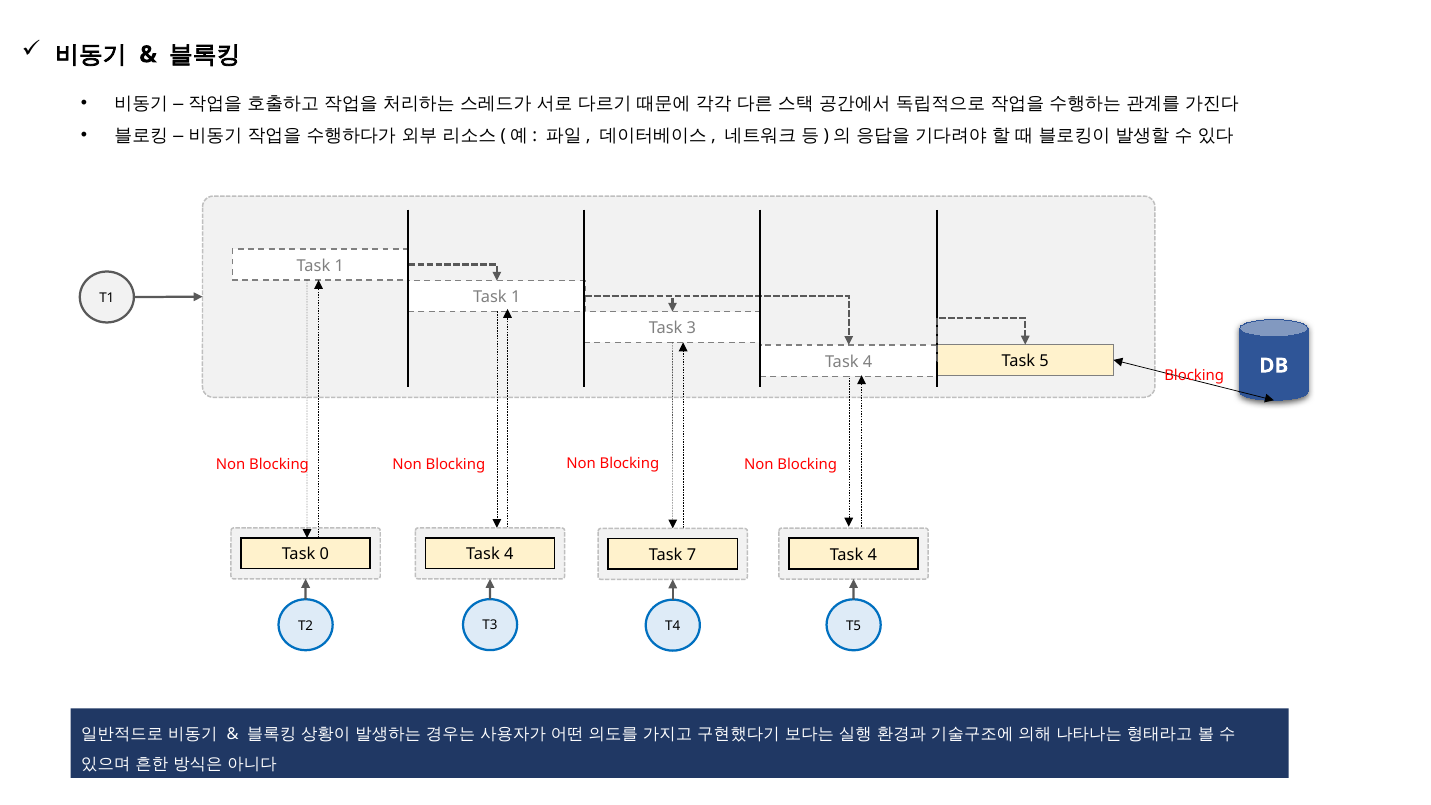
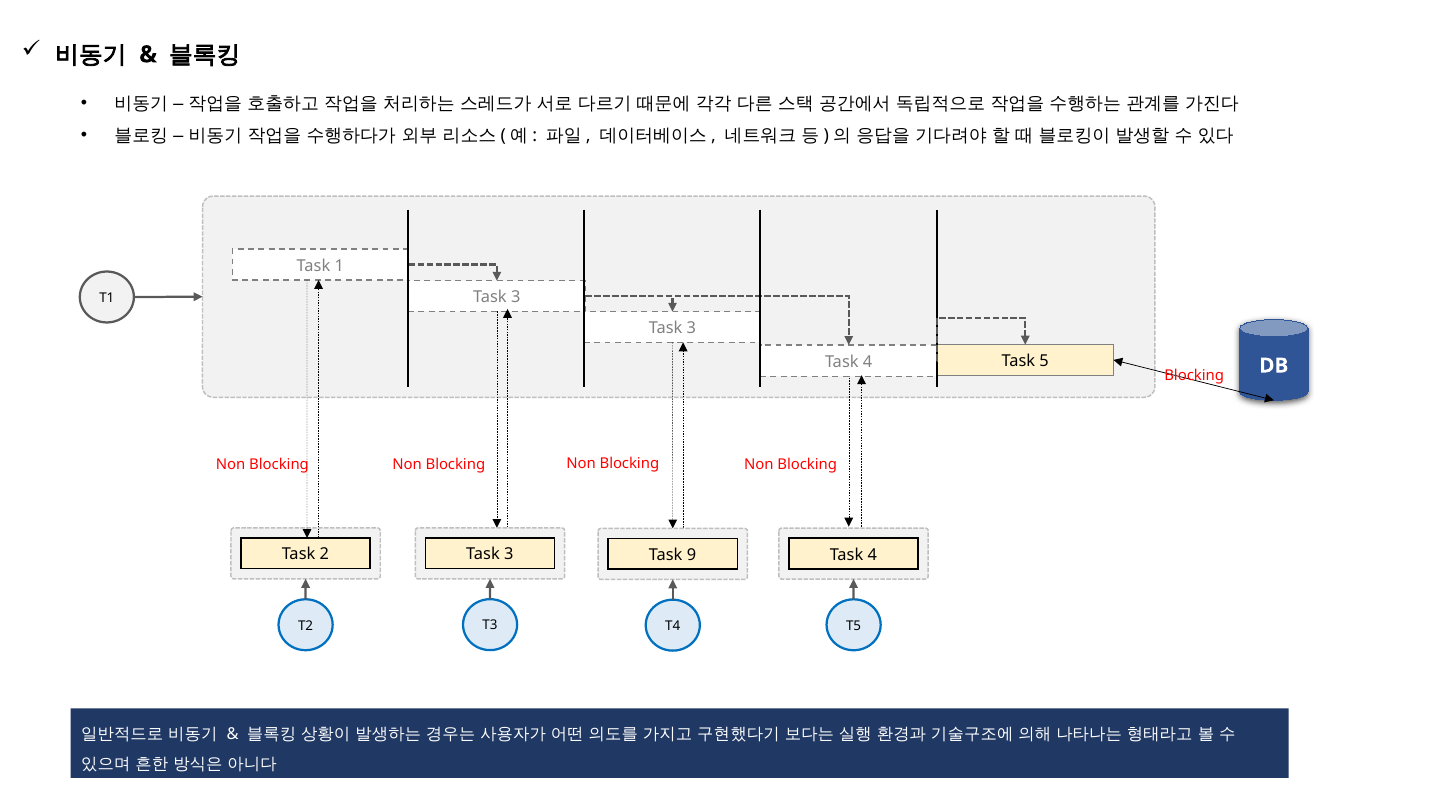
T1 Task 1: 1 -> 3 (516, 297)
0: 0 -> 2 (324, 554)
4: 4 -> 3 (509, 554)
7: 7 -> 9 (691, 555)
